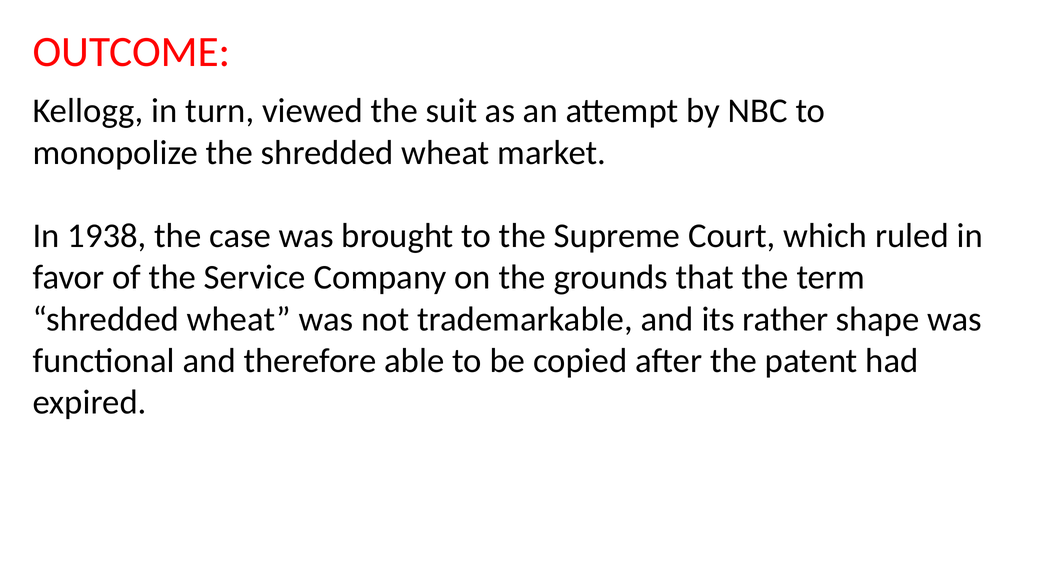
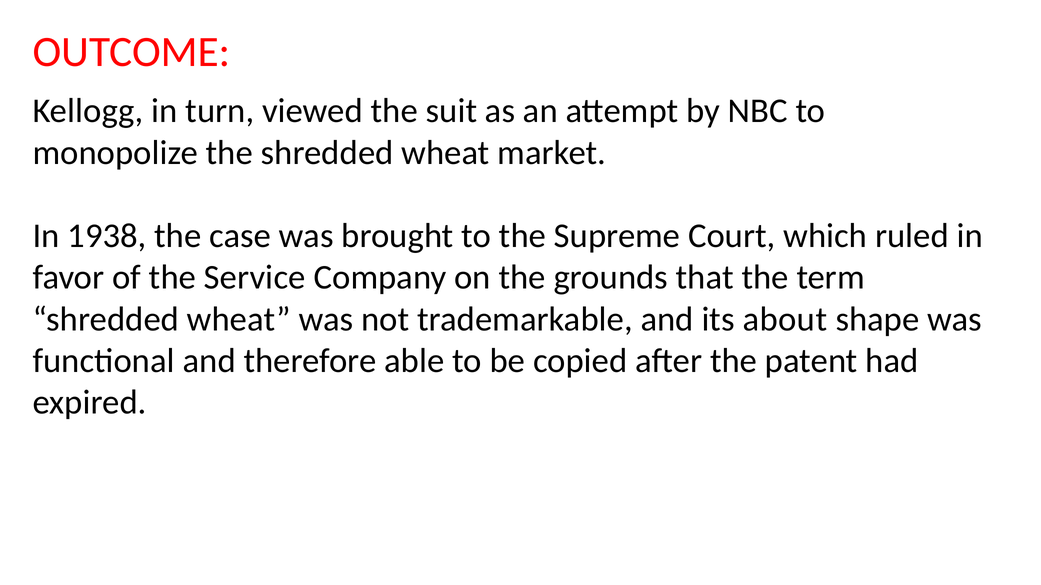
rather: rather -> about (785, 319)
